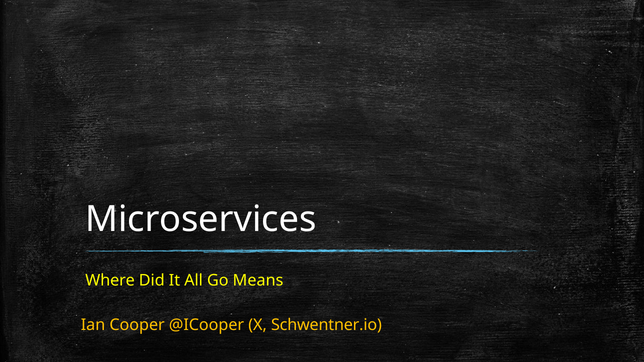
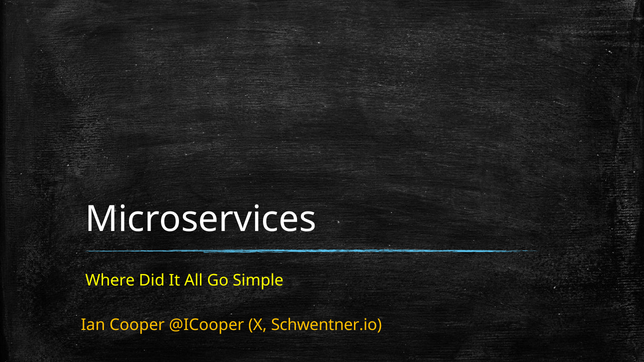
Means: Means -> Simple (258, 281)
